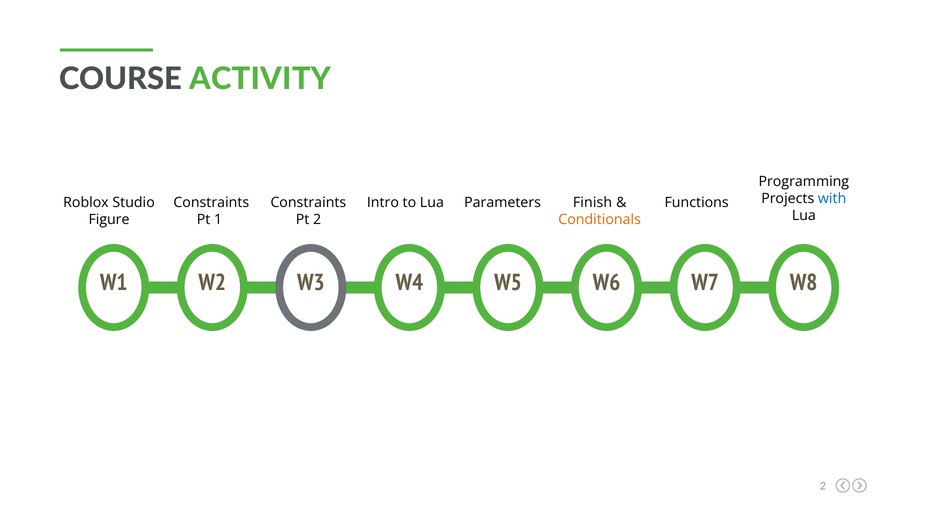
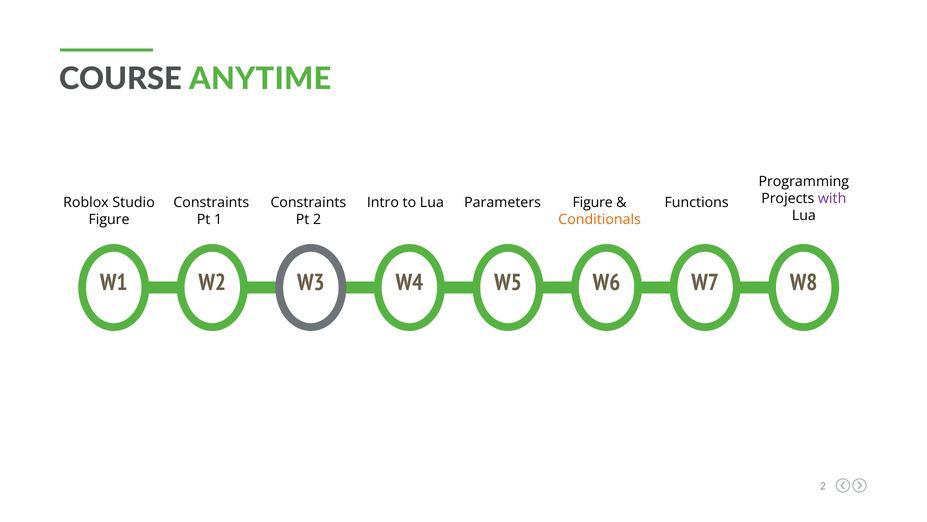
ACTIVITY: ACTIVITY -> ANYTIME (260, 79)
with colour: blue -> purple (832, 199)
Parameters Finish: Finish -> Figure (593, 202)
